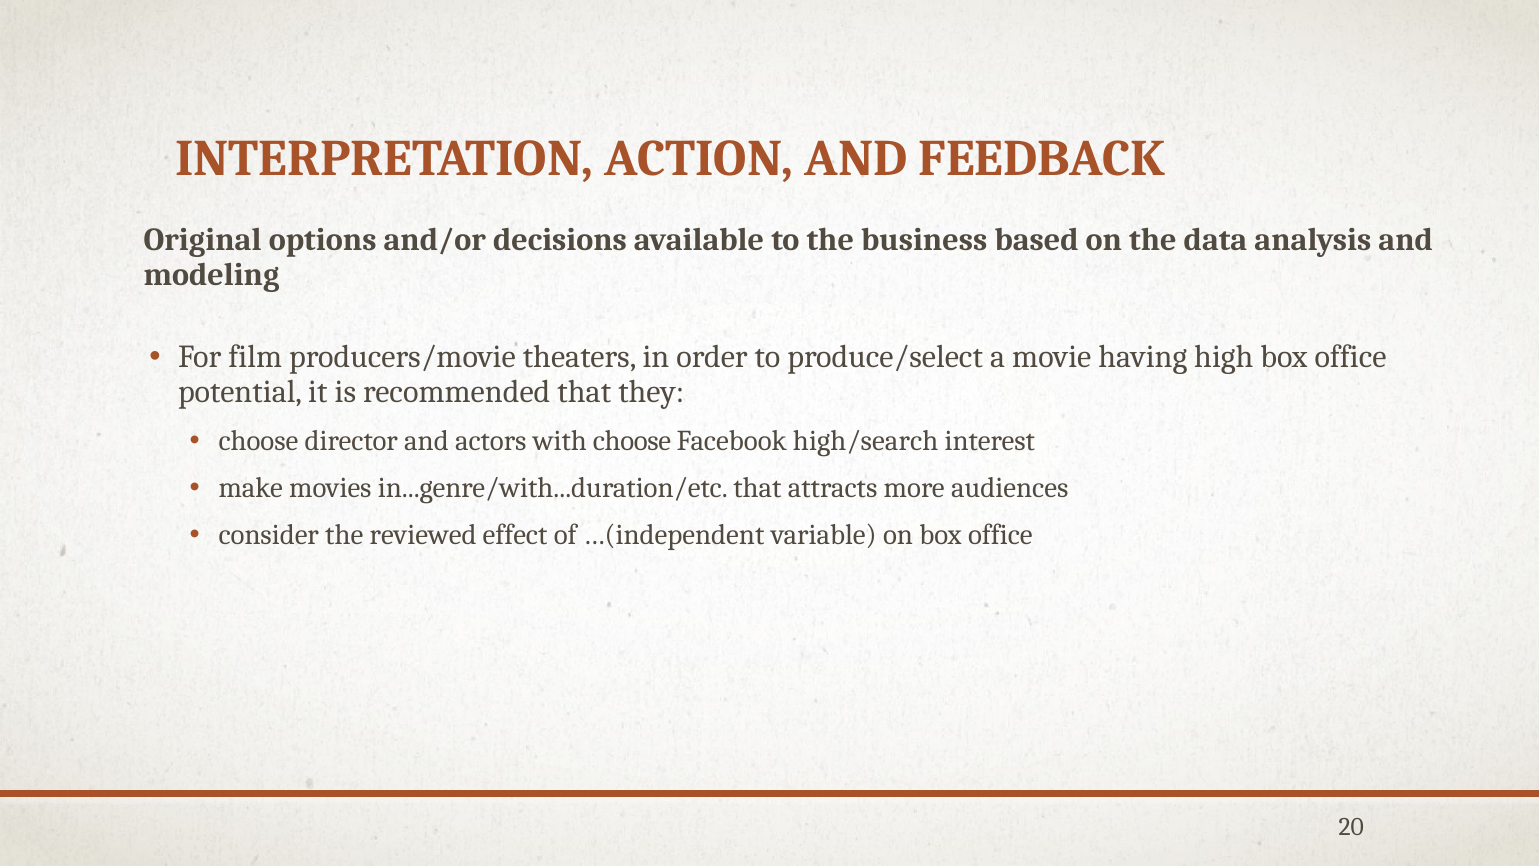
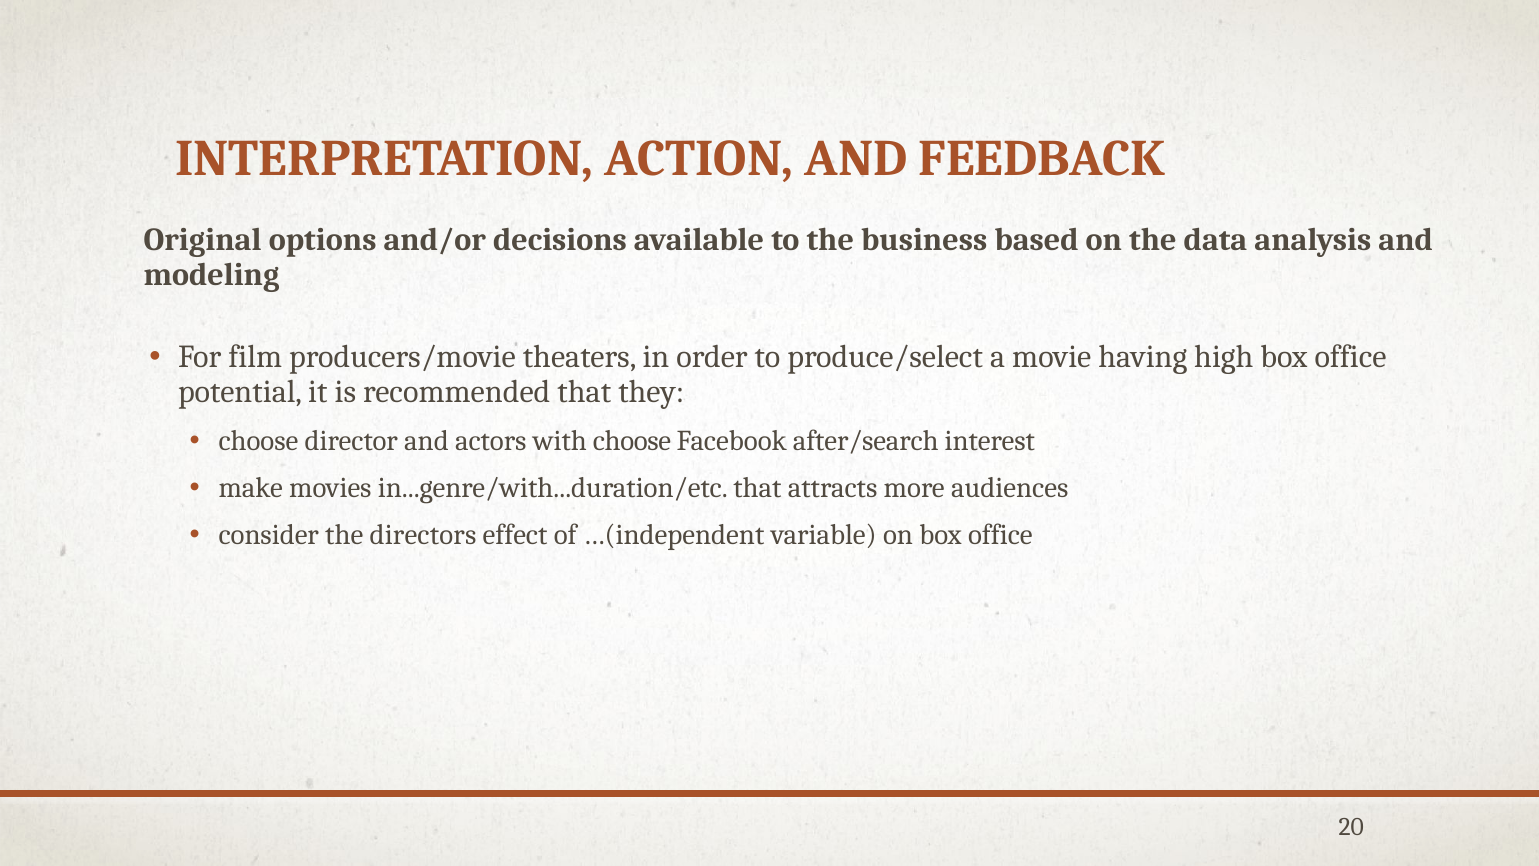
high/search: high/search -> after/search (866, 441)
reviewed: reviewed -> directors (423, 535)
